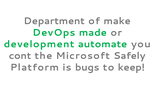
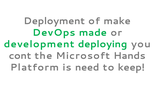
Department: Department -> Deployment (54, 21)
automate: automate -> deploying (103, 44)
Safely: Safely -> Hands (129, 56)
bugs: bugs -> need (87, 68)
